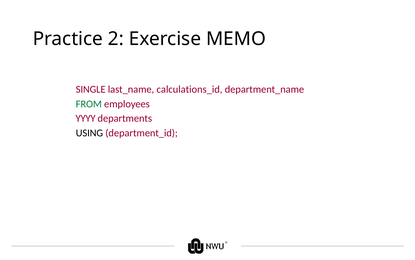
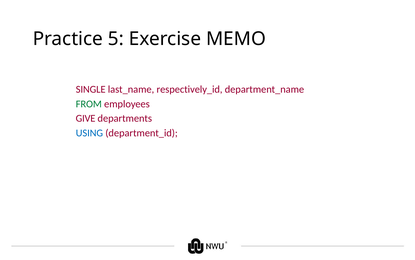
2: 2 -> 5 (116, 39)
calculations_id: calculations_id -> respectively_id (190, 89)
YYYY: YYYY -> GIVE (86, 118)
USING colour: black -> blue (89, 133)
